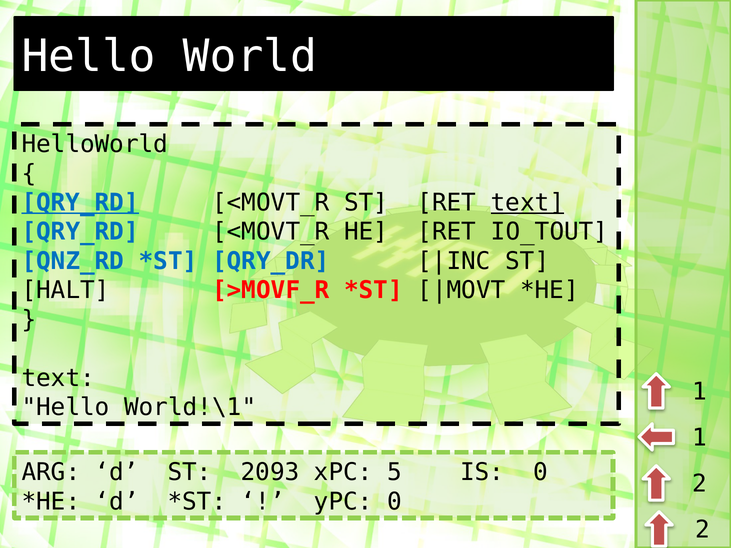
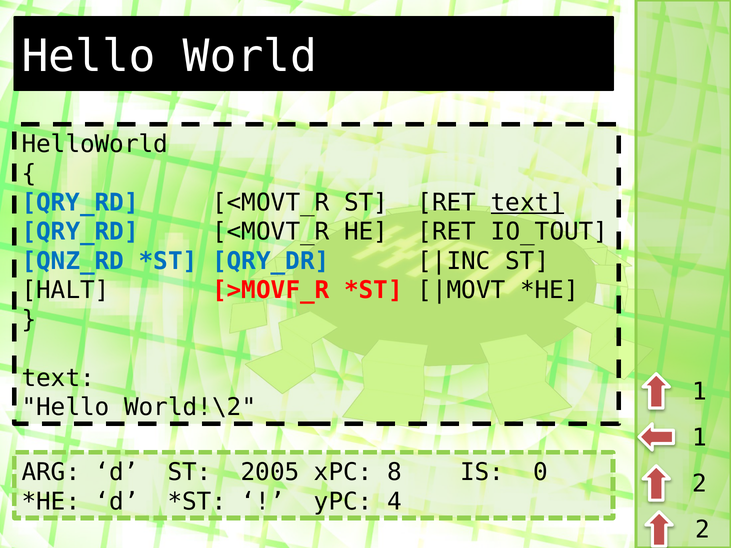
QRY_RD underline: present -> none (80, 203)
World!\1: World!\1 -> World!\2 (190, 408)
2093: 2093 -> 2005 (270, 472)
5: 5 -> 8 (394, 472)
yPC 0: 0 -> 4 (394, 502)
